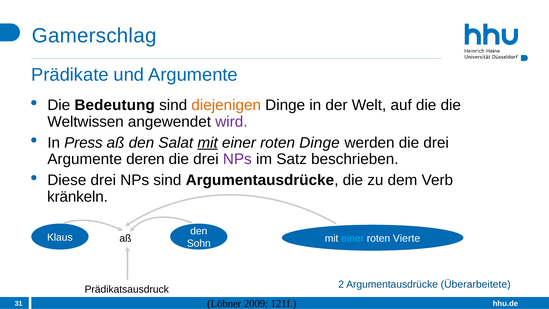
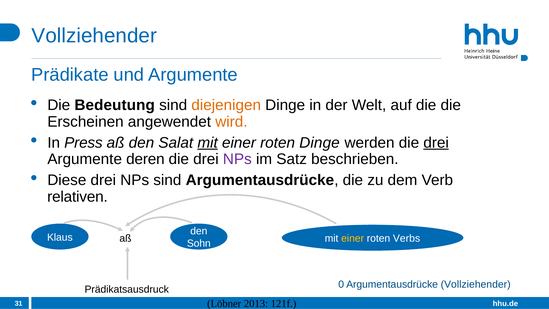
Gamerschlag: Gamerschlag -> Vollziehender (94, 36)
Weltwissen: Weltwissen -> Erscheinen (85, 122)
wird colour: purple -> orange (231, 122)
drei underline: none -> present (436, 143)
kränkeln: kränkeln -> relativen (77, 197)
einer colour: light blue -> yellow (353, 239)
Vierte: Vierte -> Verbs (407, 239)
2: 2 -> 0 (341, 285)
Argumentausdrücke Überarbeitete: Überarbeitete -> Vollziehender (476, 285)
2009: 2009 -> 2013 (256, 304)
